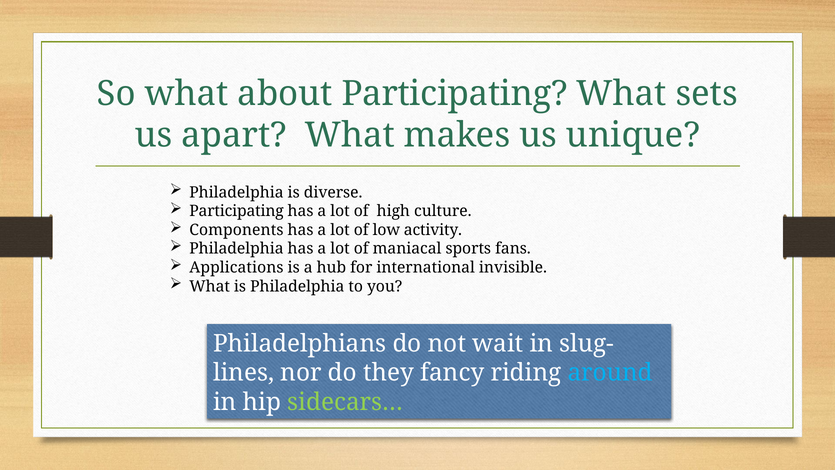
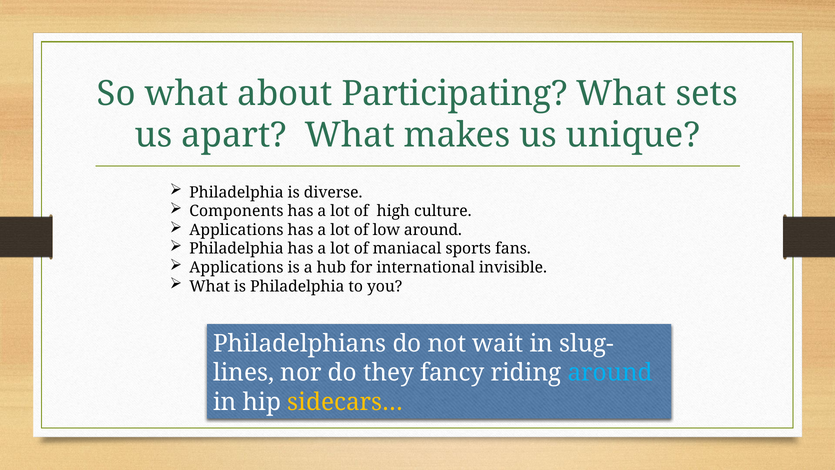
Participating: Participating -> Components (236, 211)
Components: Components -> Applications (236, 230)
low activity: activity -> around (433, 230)
sidecars… colour: light green -> yellow (345, 402)
